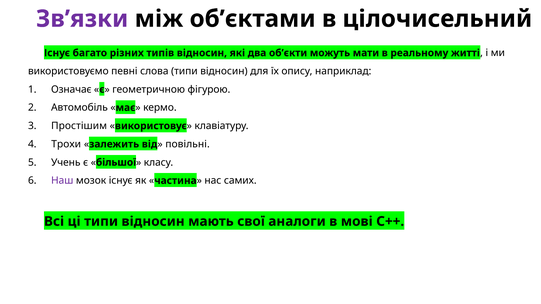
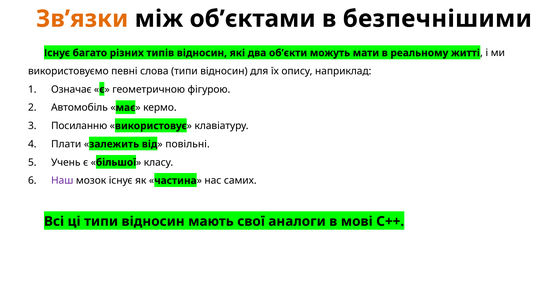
Зв’язки colour: purple -> orange (82, 19)
цілочисельний: цілочисельний -> безпечнішими (437, 19)
Простішим: Простішим -> Посиланню (79, 126)
Трохи: Трохи -> Плати (66, 144)
